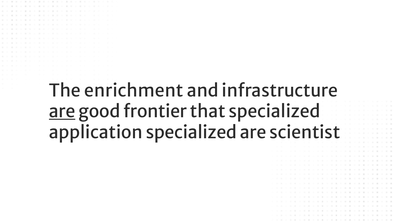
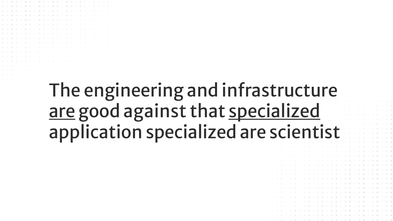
enrichment: enrichment -> engineering (134, 91)
frontier: frontier -> against (155, 112)
specialized underline: none -> present (274, 112)
